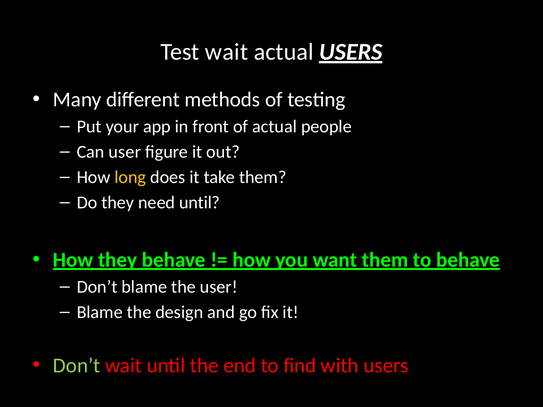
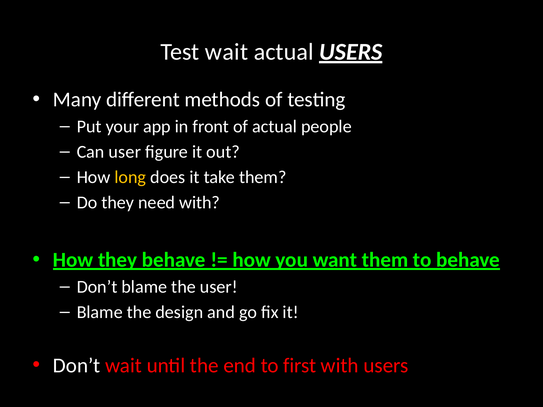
need until: until -> with (200, 203)
Don’t colour: light green -> white (77, 366)
find: find -> first (300, 366)
